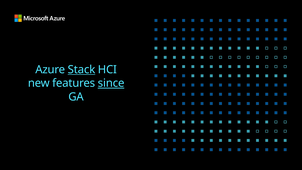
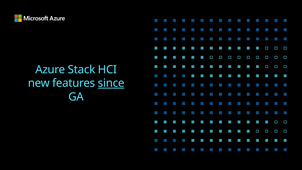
Stack underline: present -> none (82, 70)
